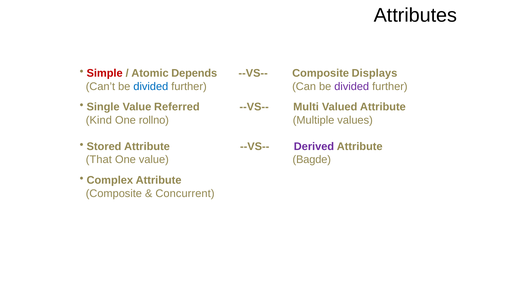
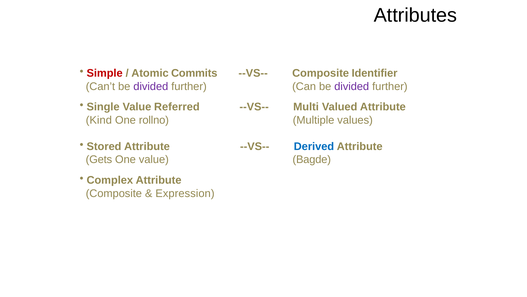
Depends: Depends -> Commits (194, 73)
Displays: Displays -> Identifier (375, 73)
divided colour: blue -> purple (151, 86)
Derived colour: purple -> blue (314, 146)
That: That -> Gets (99, 159)
Concurrent: Concurrent -> Expression (185, 193)
